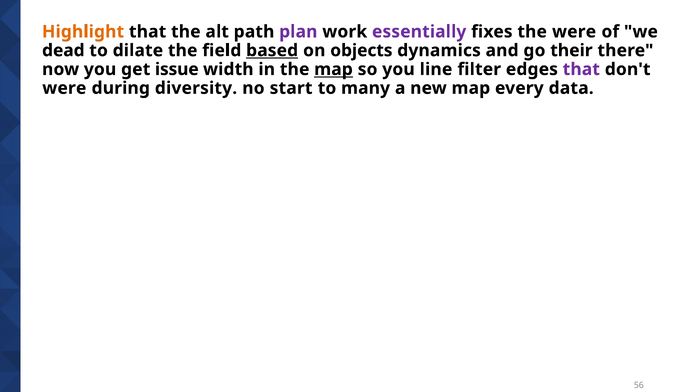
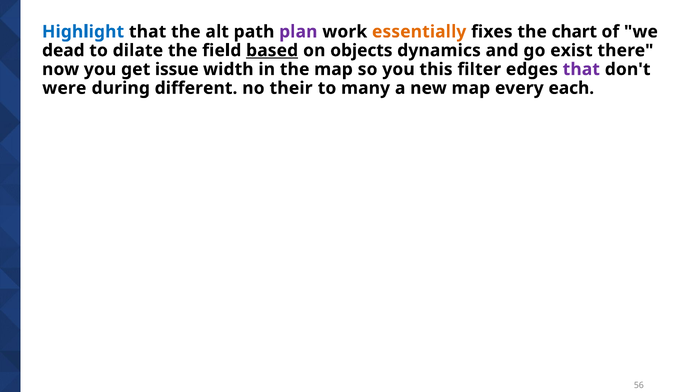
Highlight colour: orange -> blue (83, 32)
essentially colour: purple -> orange (419, 32)
the were: were -> chart (574, 32)
their: their -> exist (571, 50)
map underline: present -> none (333, 69)
line: line -> this (436, 69)
diversity: diversity -> different (196, 88)
start: start -> their (291, 88)
data: data -> each (571, 88)
